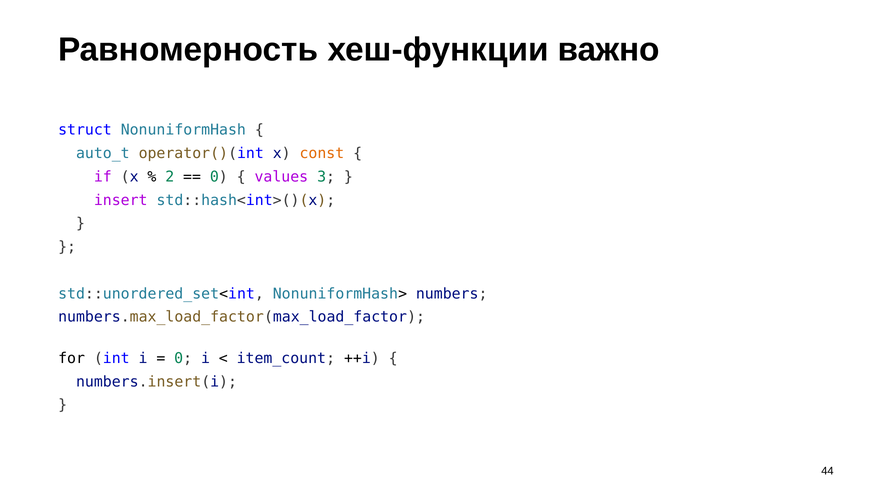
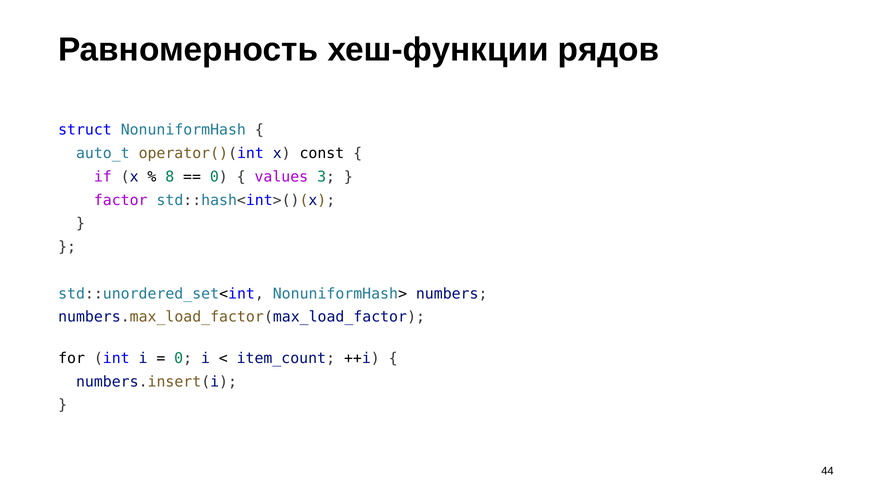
важно: важно -> рядов (608, 50)
const colour: orange -> black (322, 153)
2: 2 -> 8 (170, 177)
insert: insert -> factor (121, 200)
